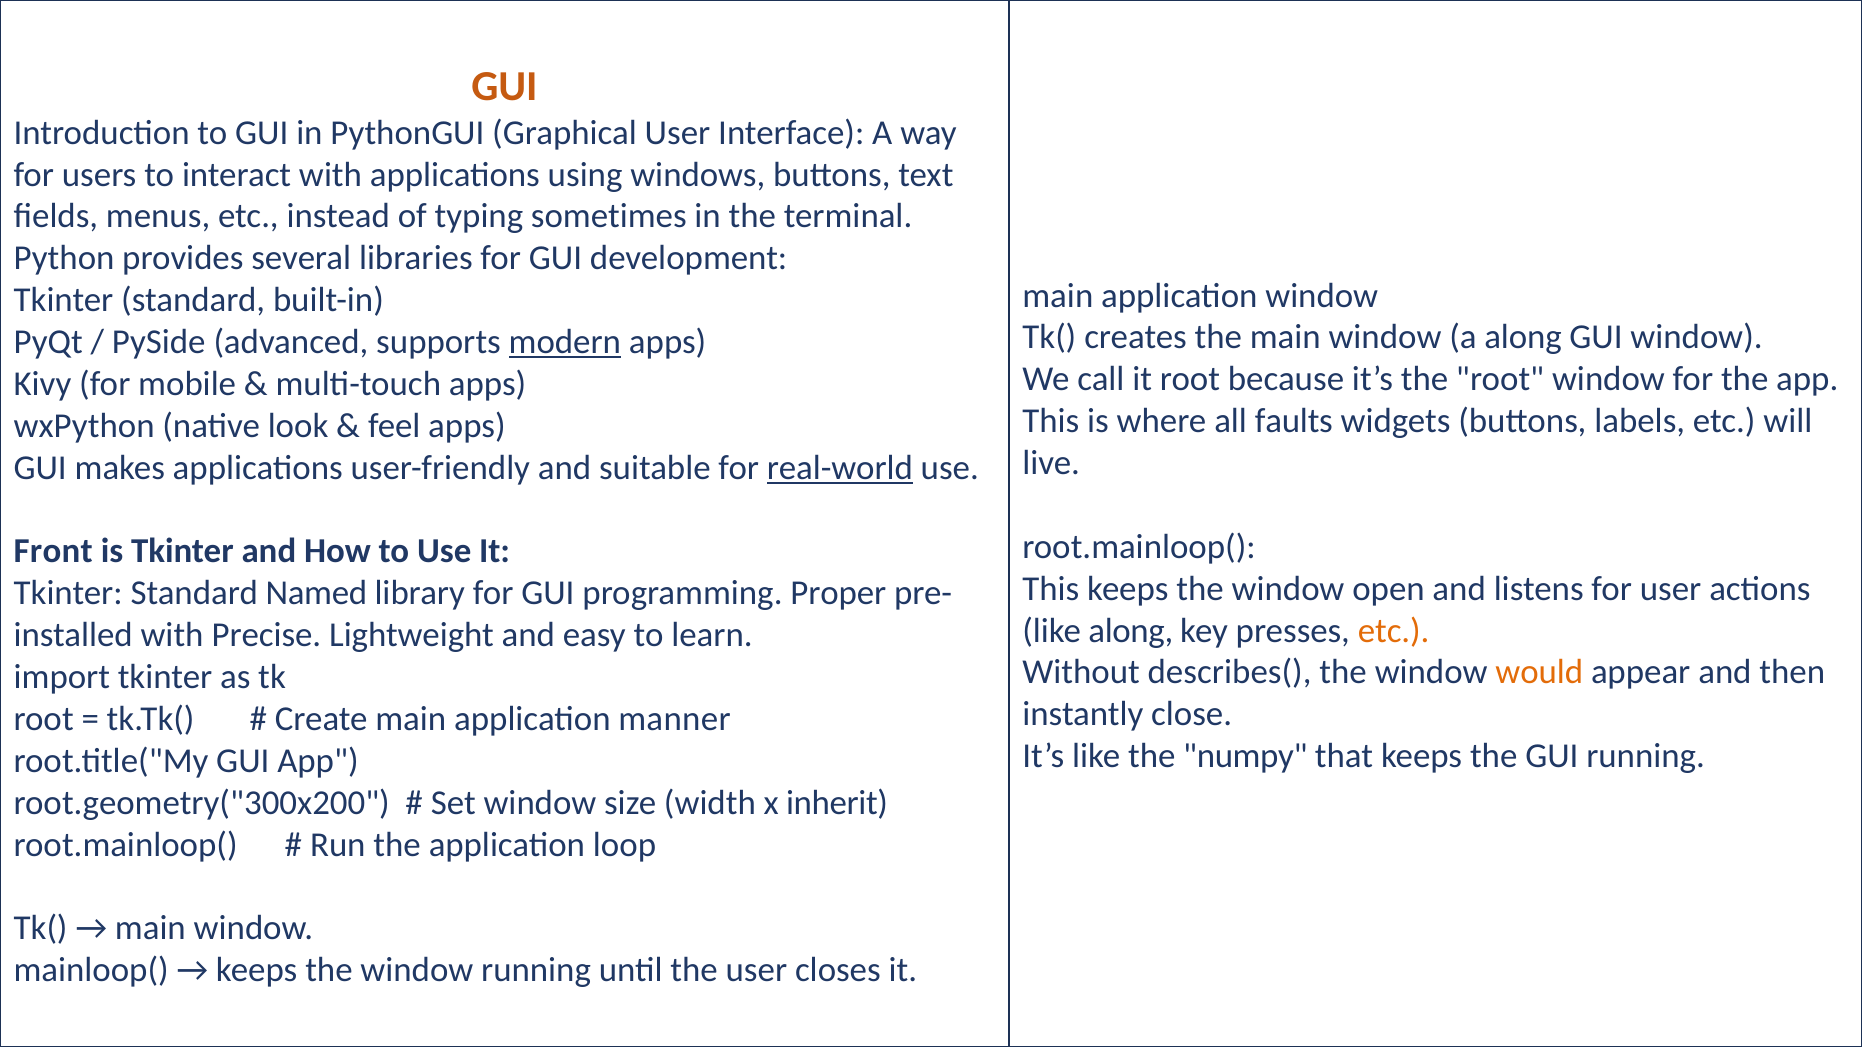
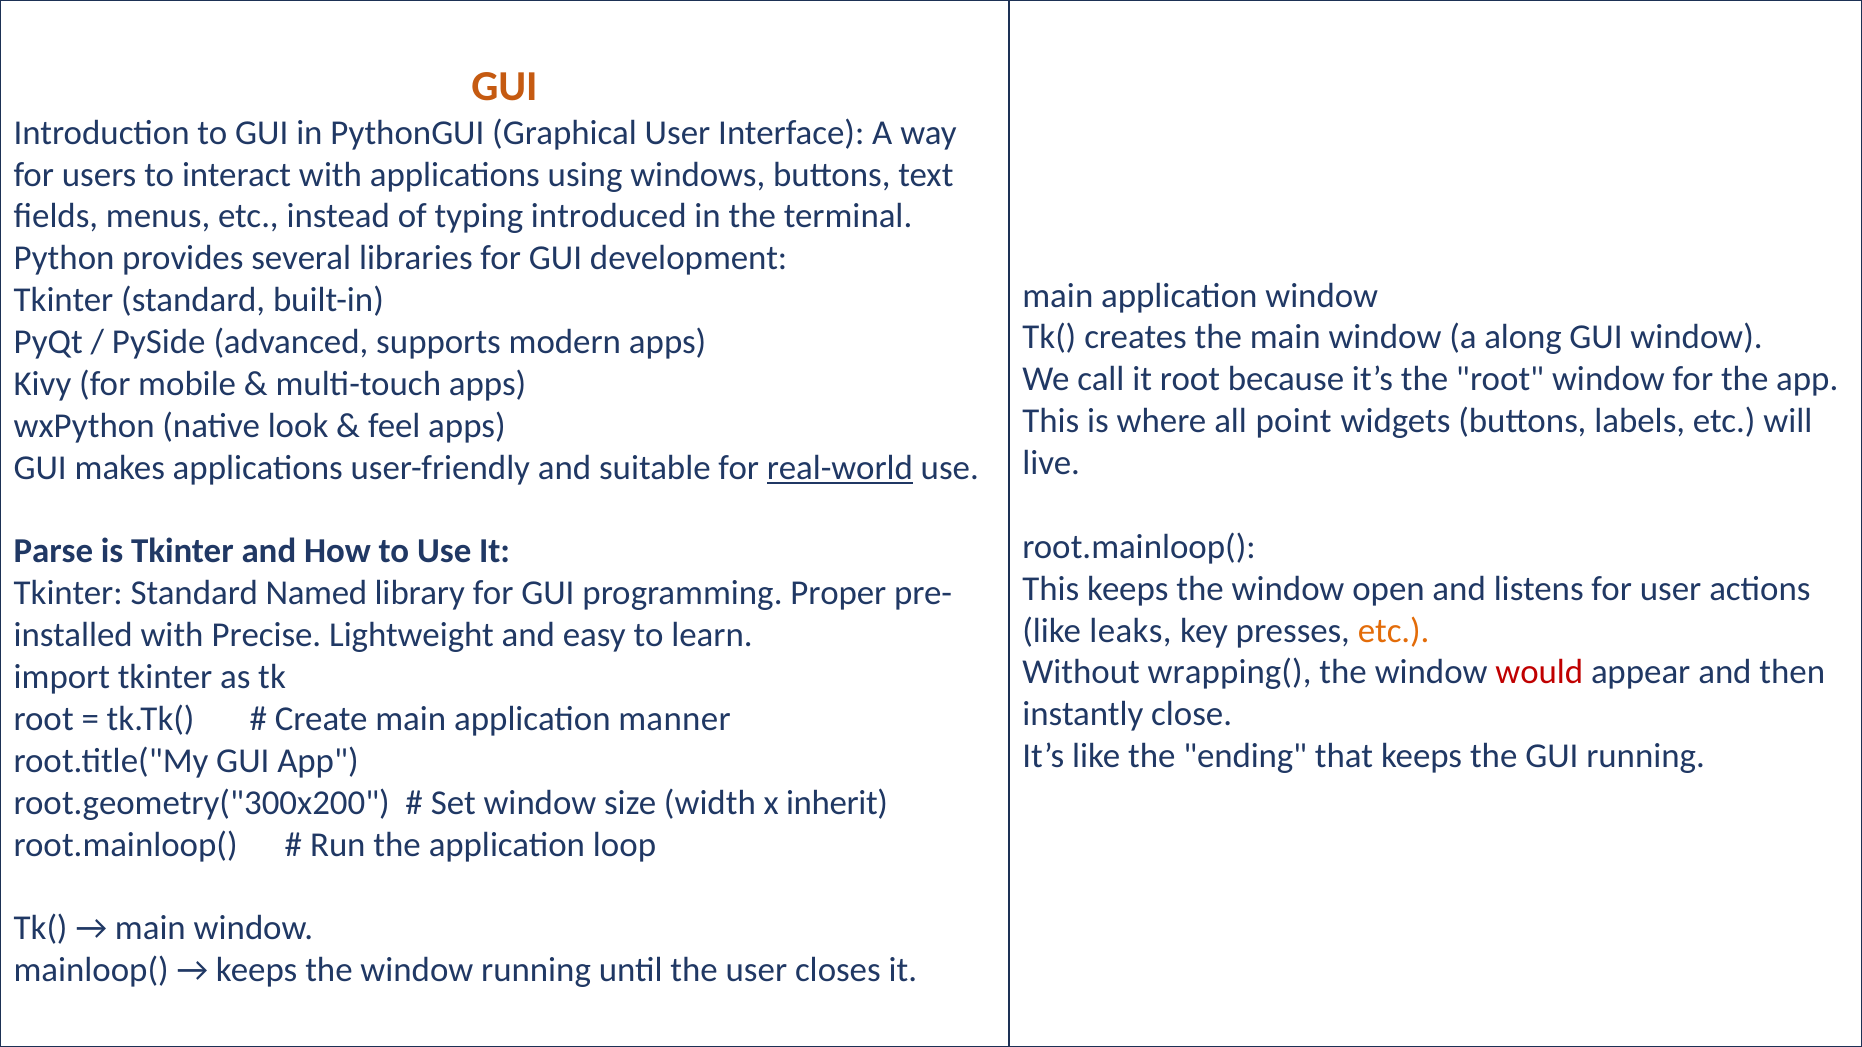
sometimes: sometimes -> introduced (609, 216)
modern underline: present -> none (565, 342)
faults: faults -> point (1294, 421)
Front: Front -> Parse (53, 552)
like along: along -> leaks (1130, 631)
describes(: describes( -> wrapping( (1230, 673)
would colour: orange -> red (1539, 673)
numpy: numpy -> ending (1245, 756)
